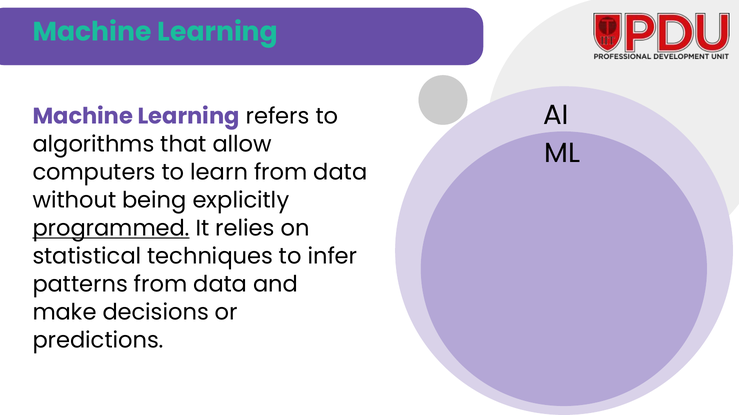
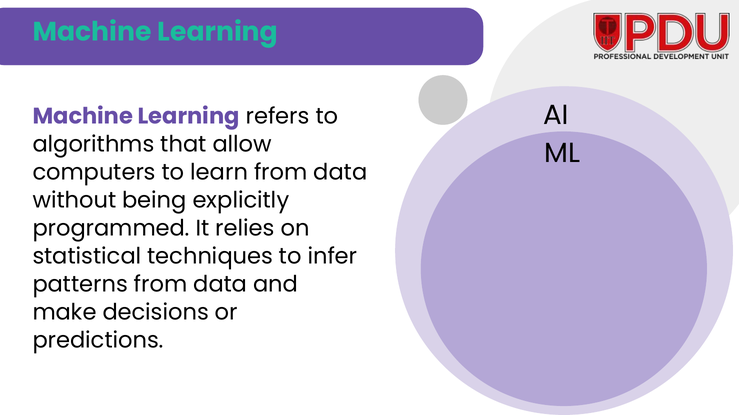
programmed underline: present -> none (111, 229)
